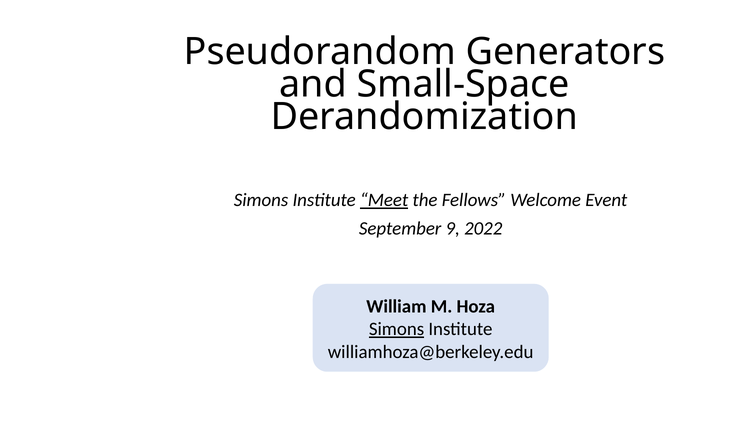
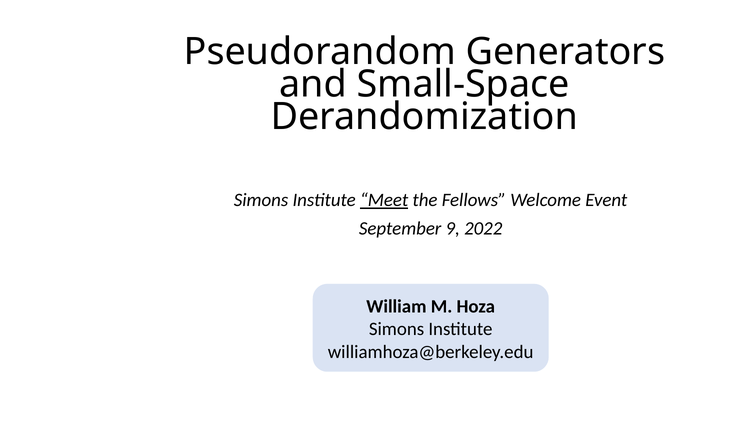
Simons underline: present -> none (397, 329)
